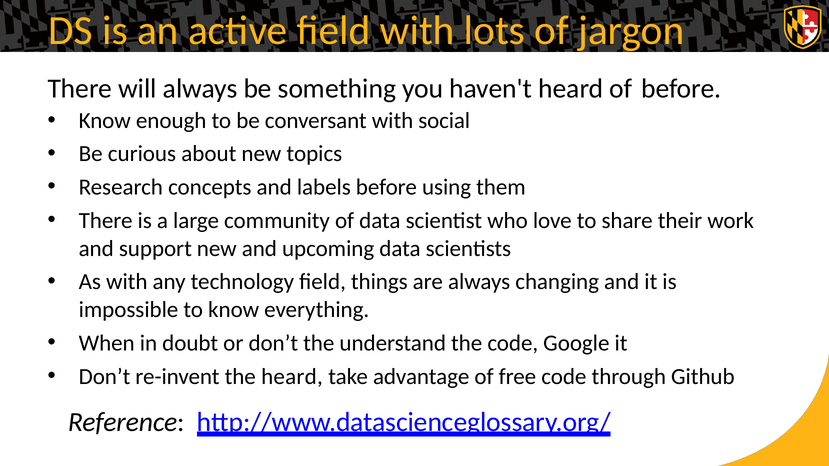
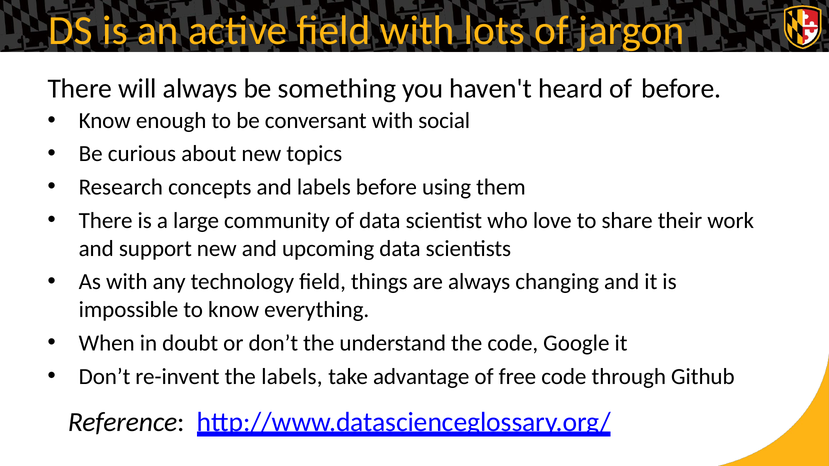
the heard: heard -> labels (292, 377)
